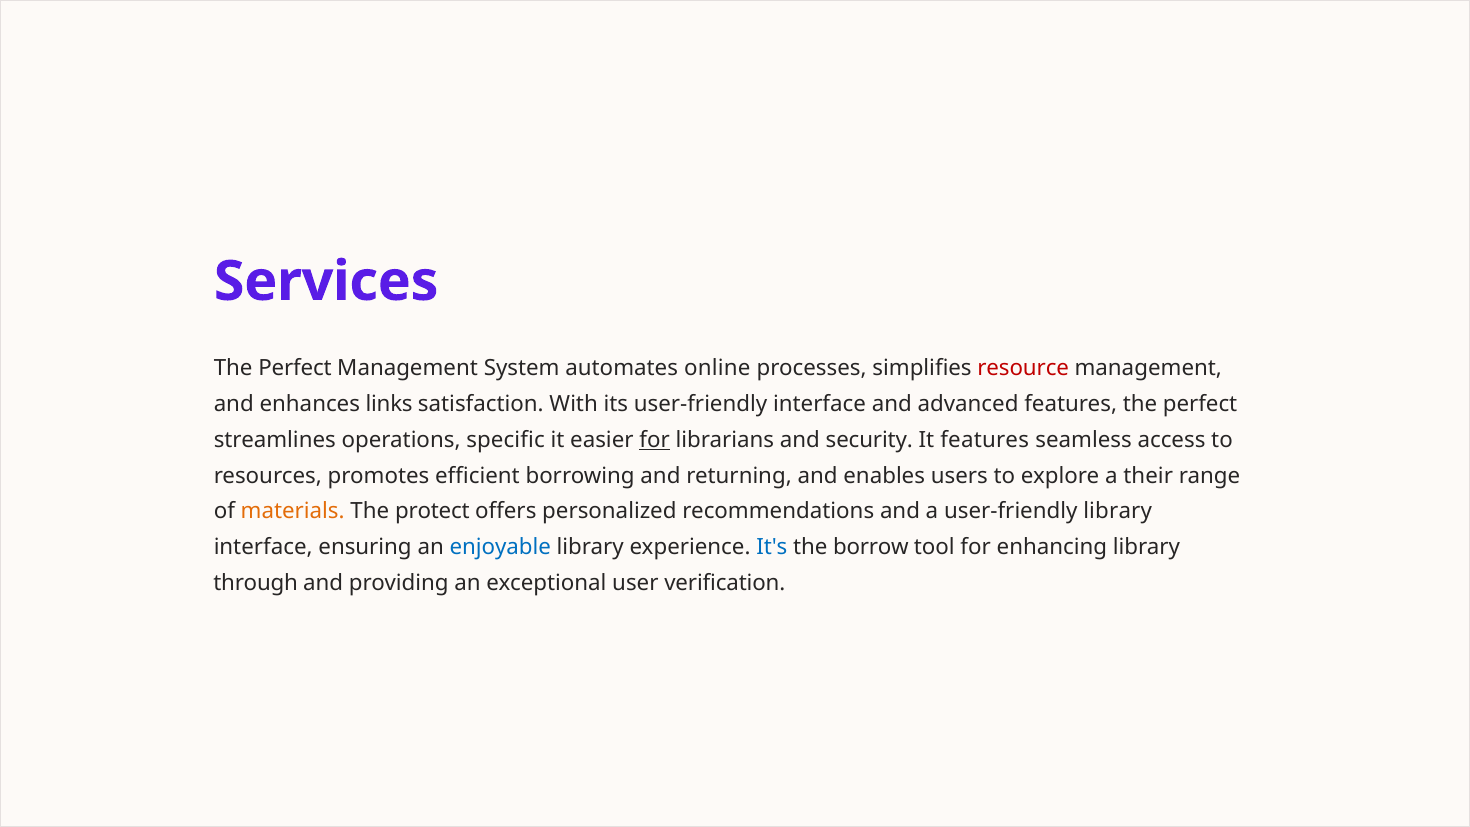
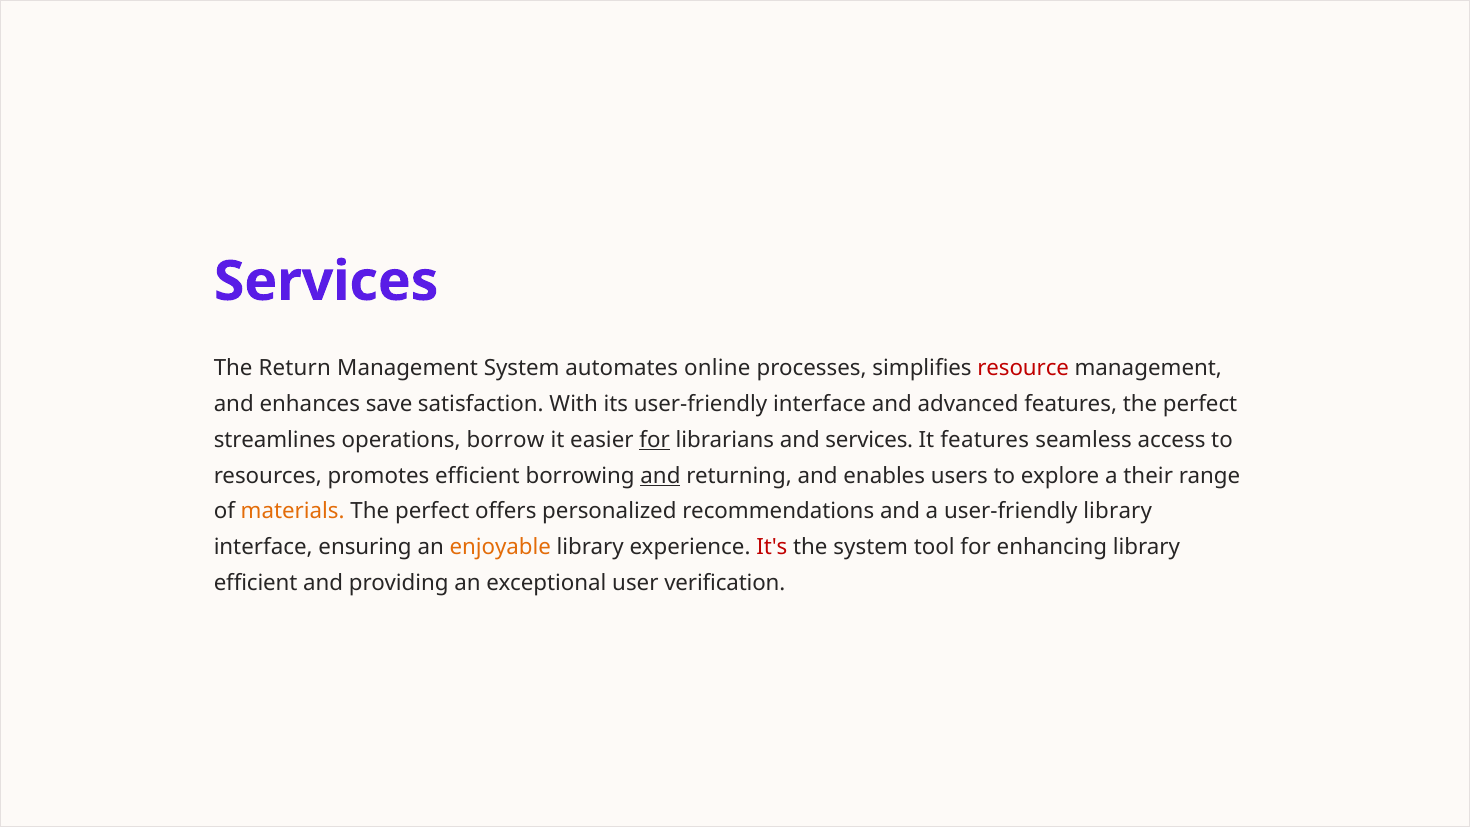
Perfect: Perfect -> Return (295, 368)
links: links -> save (389, 404)
specific: specific -> borrow (505, 440)
and security: security -> services (869, 440)
and underline: none -> present (660, 476)
protect: protect -> perfect (432, 511)
enjoyable colour: blue -> orange (500, 547)
It's colour: blue -> red (772, 547)
the borrow: borrow -> system (871, 547)
through: through -> efficient (256, 583)
